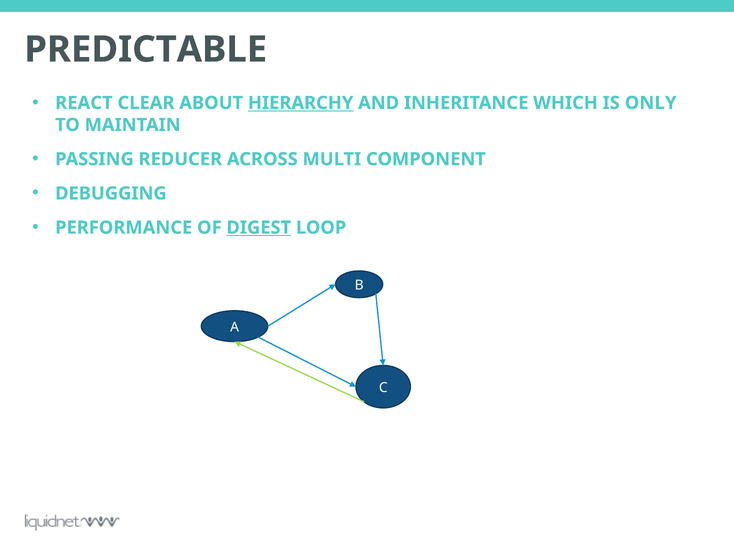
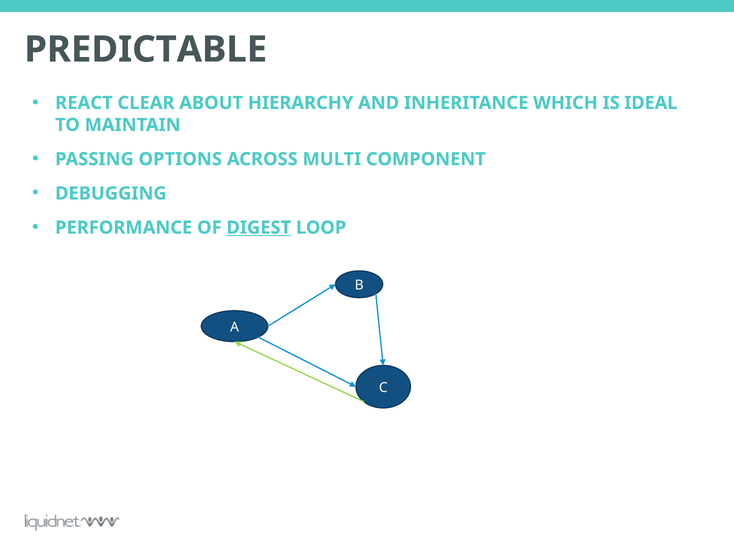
HIERARCHY underline: present -> none (301, 103)
ONLY: ONLY -> IDEAL (651, 103)
REDUCER: REDUCER -> OPTIONS (180, 159)
